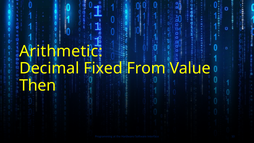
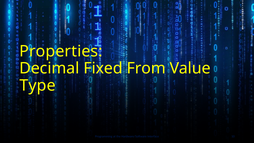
Arithmetic: Arithmetic -> Properties (61, 51)
Then: Then -> Type (38, 85)
